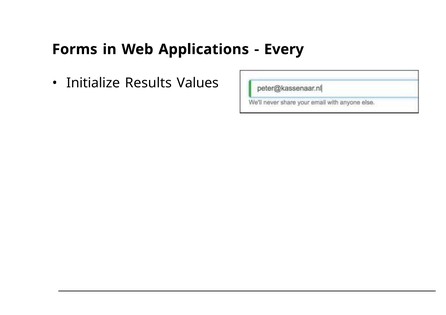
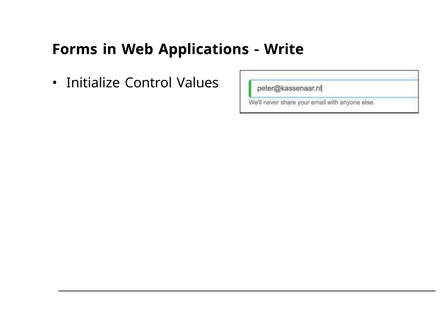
Every: Every -> Write (284, 49)
Results: Results -> Control (148, 83)
